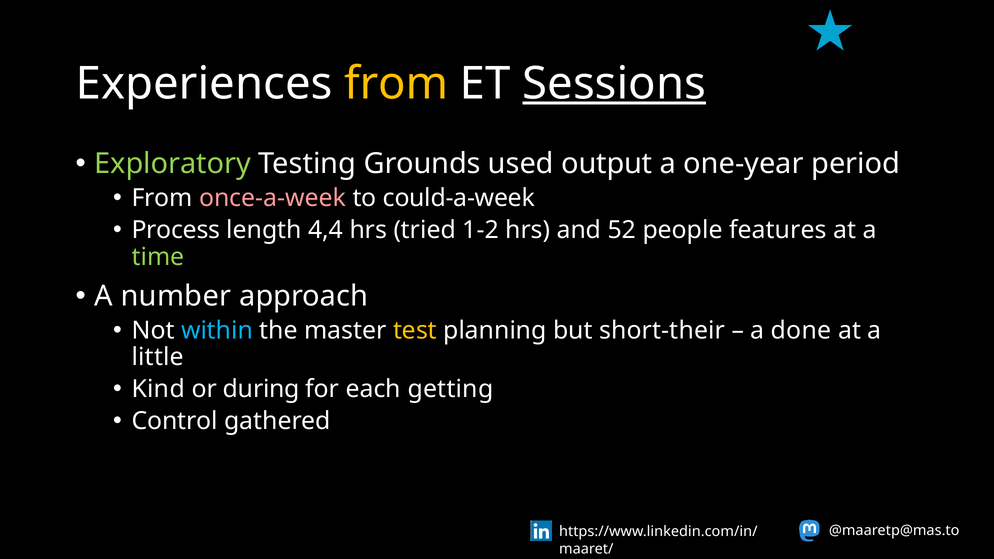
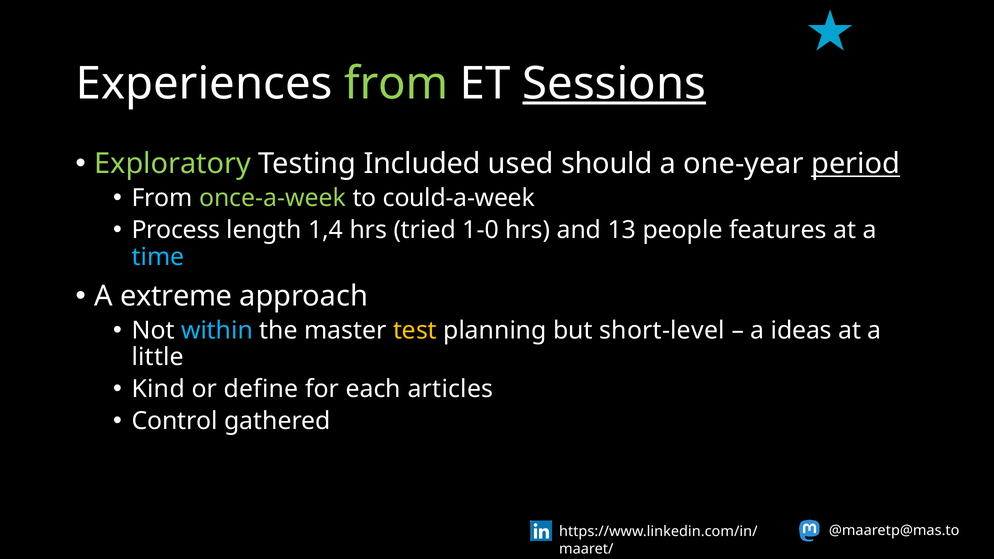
from colour: yellow -> light green (396, 83)
Grounds: Grounds -> Included (422, 164)
output: output -> should (607, 164)
period underline: none -> present (856, 164)
once-a-week colour: pink -> light green (273, 198)
4,4: 4,4 -> 1,4 (326, 230)
1-2: 1-2 -> 1-0 (481, 230)
52: 52 -> 13 (622, 230)
time colour: light green -> light blue (158, 257)
number: number -> extreme (176, 296)
short-their: short-their -> short-level (662, 331)
done: done -> ideas (801, 331)
during: during -> define (261, 389)
getting: getting -> articles (450, 389)
